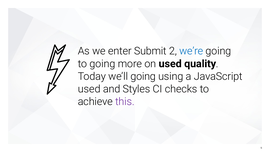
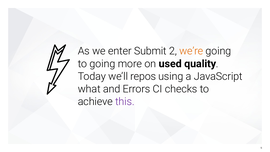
we’re colour: blue -> orange (191, 51)
we’ll going: going -> repos (143, 76)
used: used -> what (89, 89)
Styles: Styles -> Errors (136, 89)
